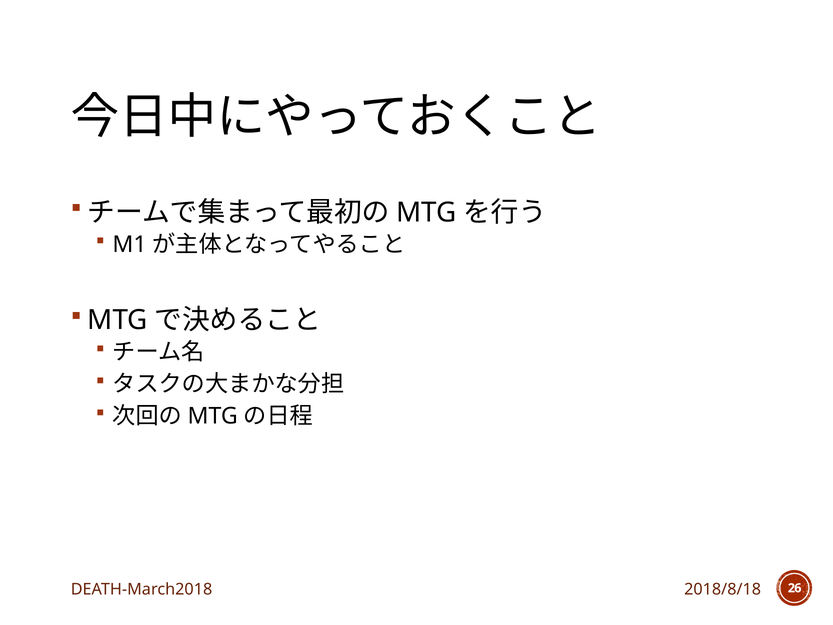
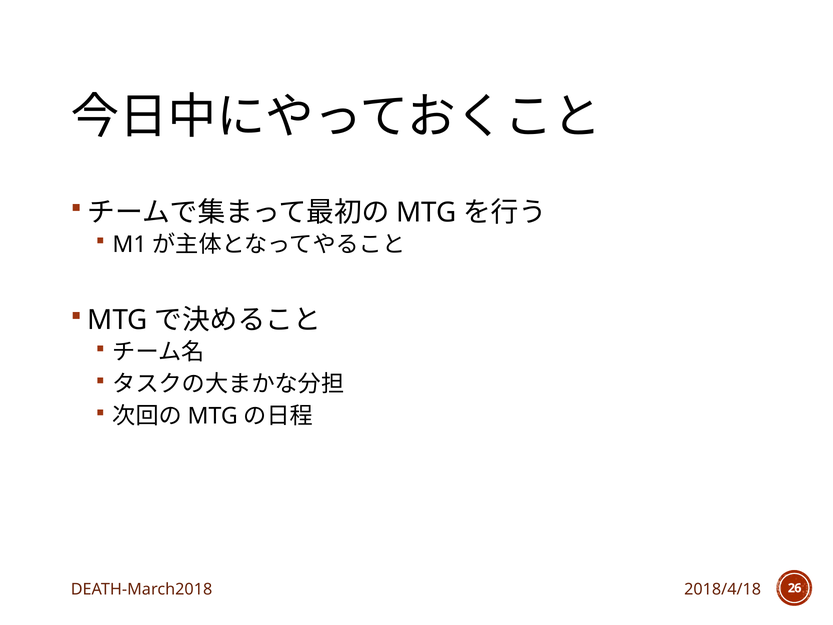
2018/8/18: 2018/8/18 -> 2018/4/18 (723, 589)
